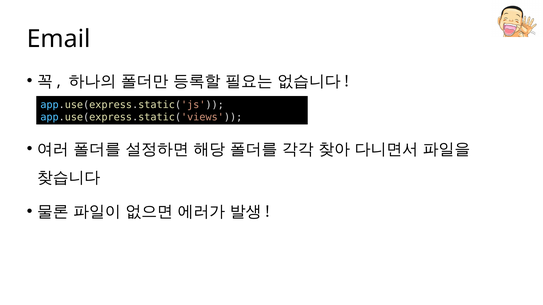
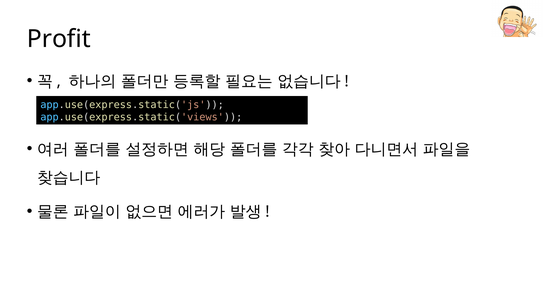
Email: Email -> Profit (59, 39)
